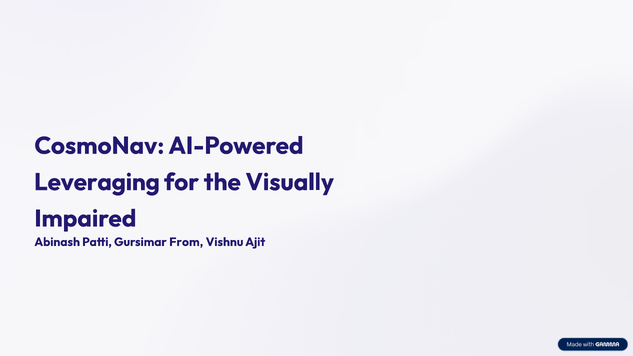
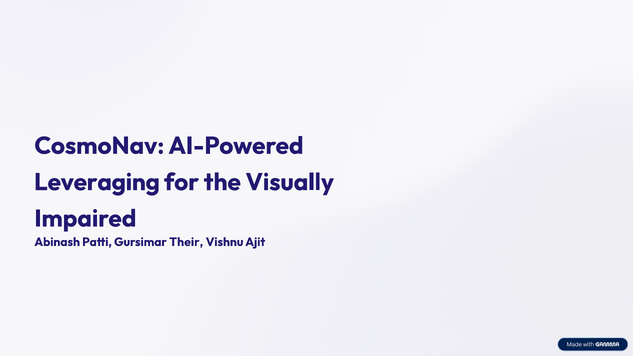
From: From -> Their (186, 242)
